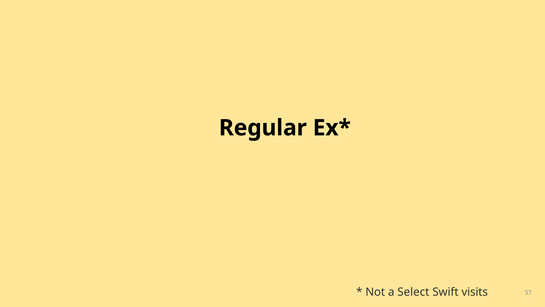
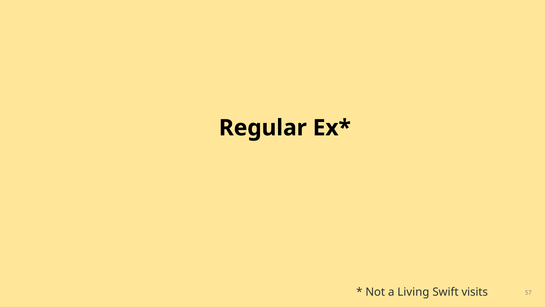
Select: Select -> Living (413, 292)
